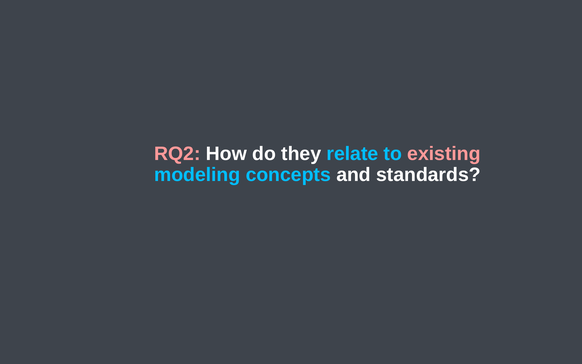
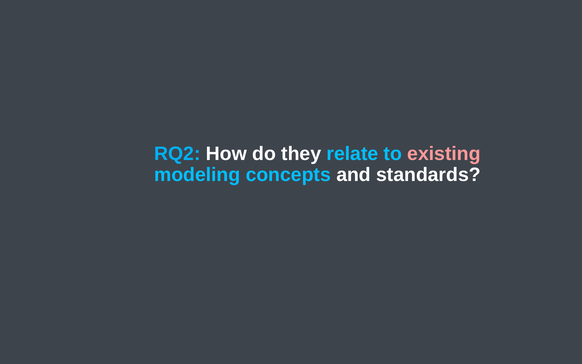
RQ2 colour: pink -> light blue (177, 154)
